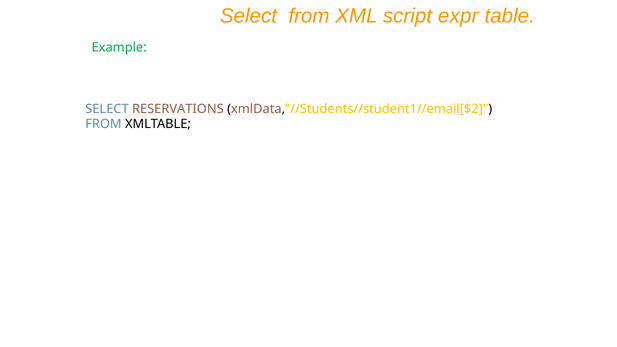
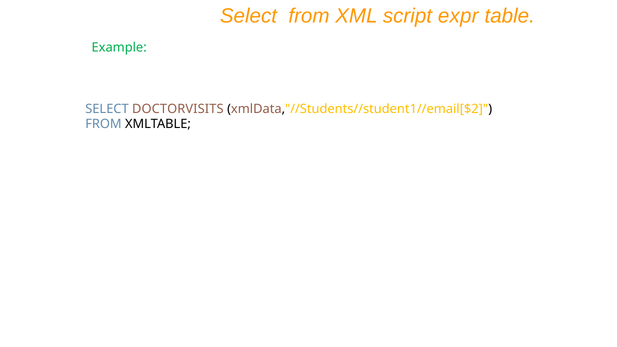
RESERVATIONS: RESERVATIONS -> DOCTORVISITS (178, 109)
